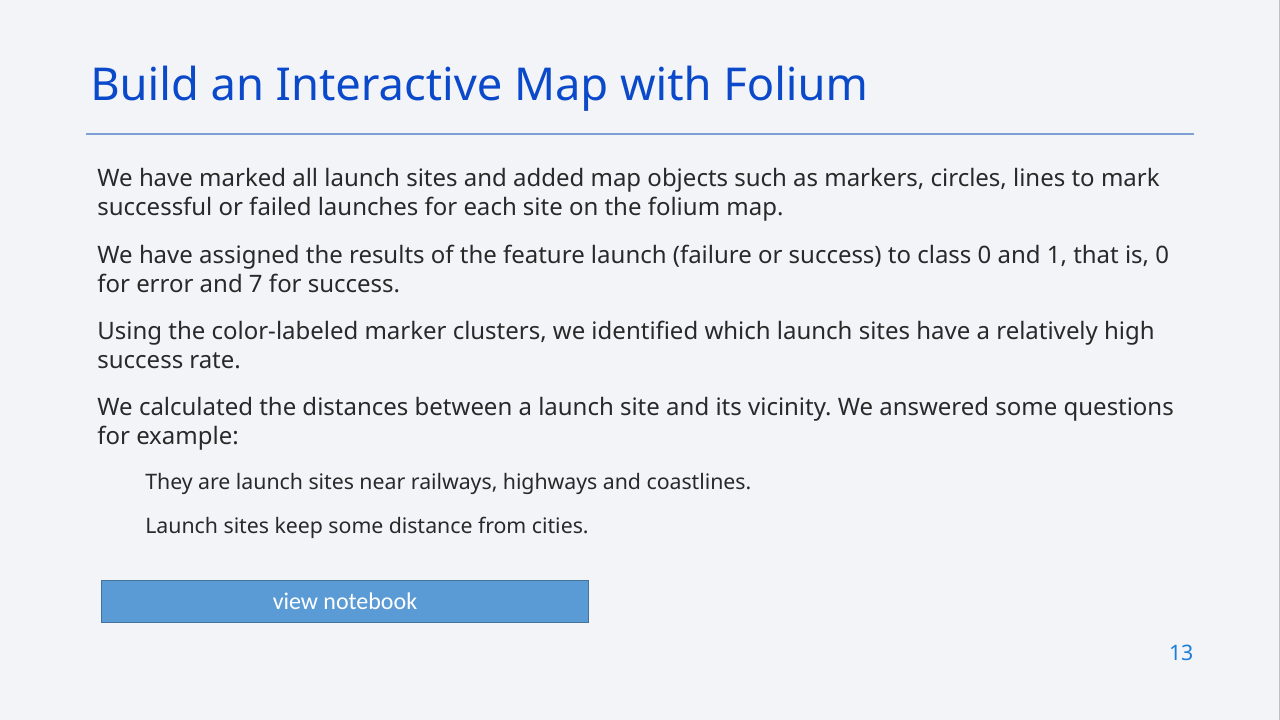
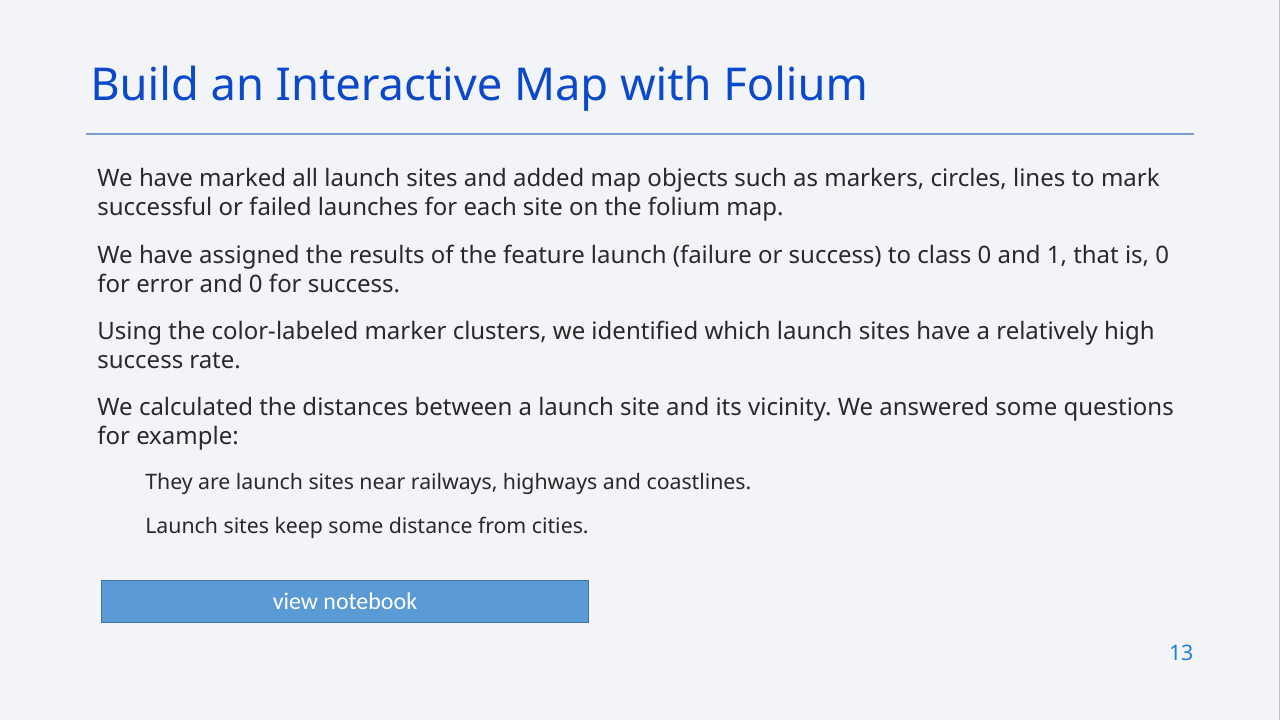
and 7: 7 -> 0 (256, 284)
